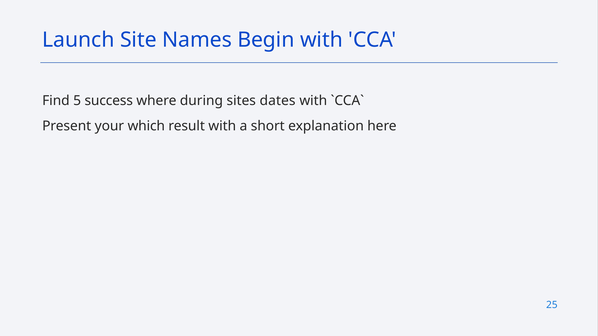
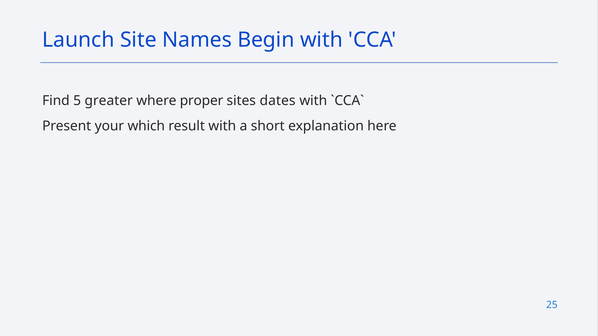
success: success -> greater (109, 101)
during: during -> proper (202, 101)
